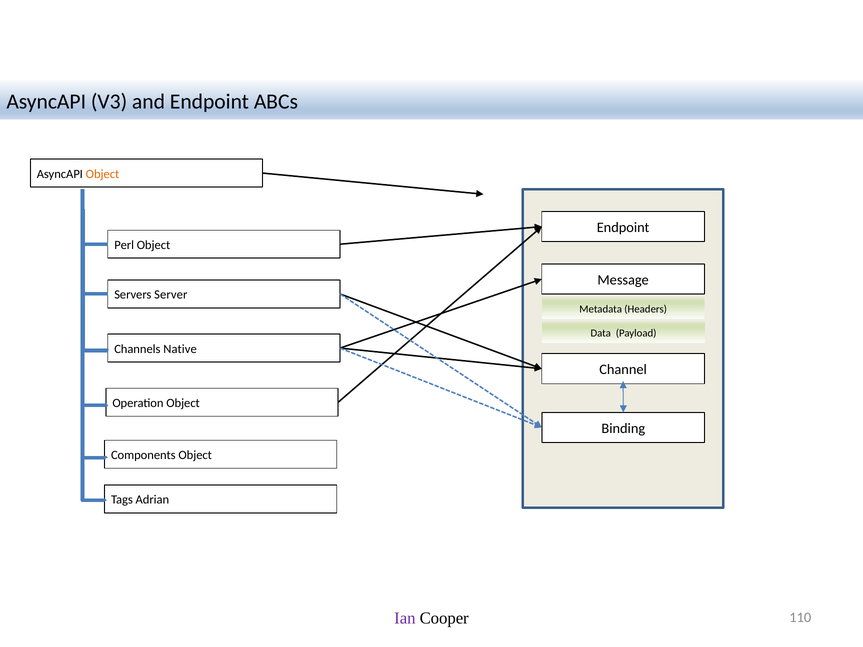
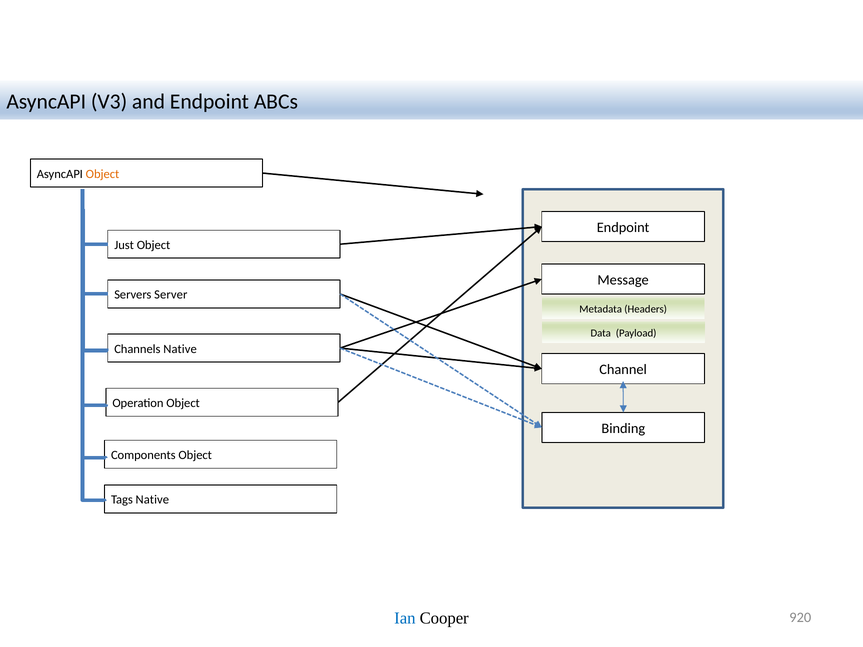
Perl: Perl -> Just (124, 245)
Tags Adrian: Adrian -> Native (152, 500)
Ian colour: purple -> blue (405, 618)
110: 110 -> 920 (800, 618)
